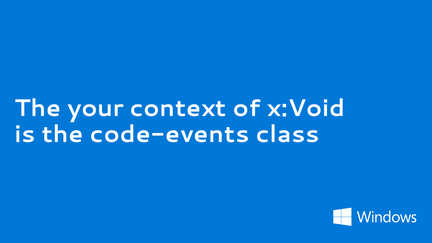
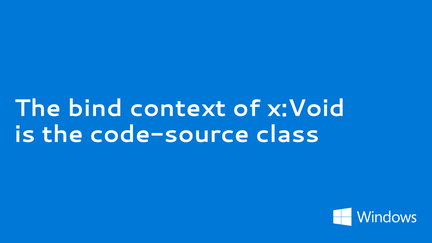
your: your -> bind (95, 108)
code-events: code-events -> code-source (170, 134)
